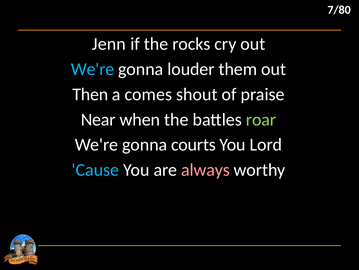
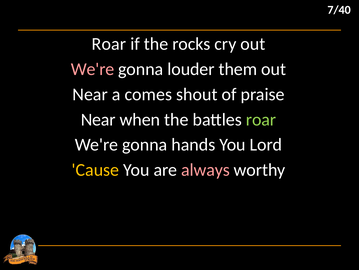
7/80: 7/80 -> 7/40 (339, 10)
Jenn: Jenn -> Roar (109, 44)
We're colour: light blue -> pink (93, 69)
Then: Then -> Near (90, 94)
courts: courts -> hands (193, 144)
Cause colour: light blue -> yellow (95, 169)
